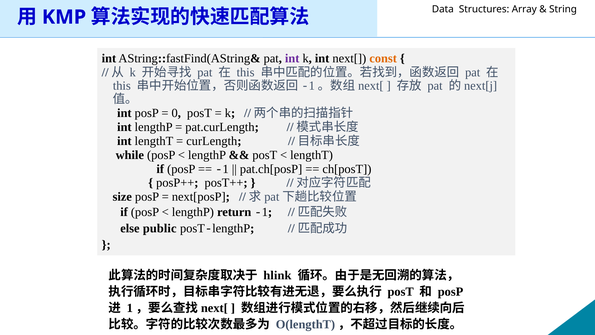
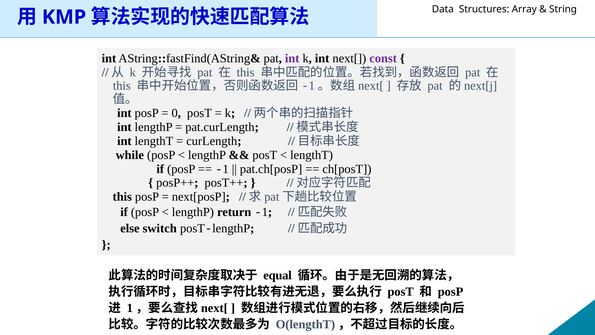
const colour: orange -> purple (383, 58)
size: size -> this (122, 197)
public: public -> switch (160, 228)
hlink: hlink -> equal (278, 275)
